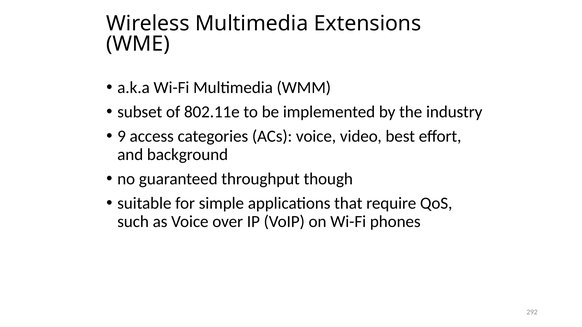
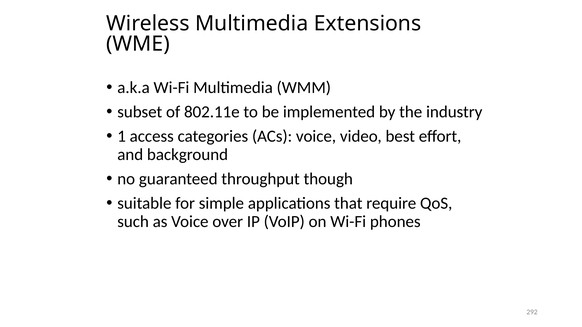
9: 9 -> 1 (122, 136)
